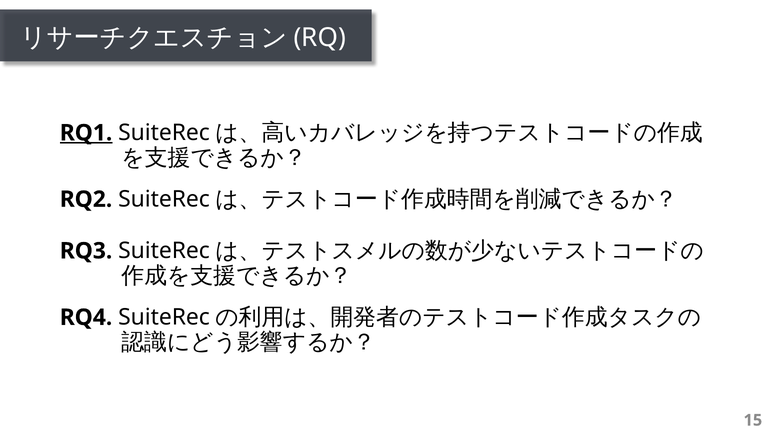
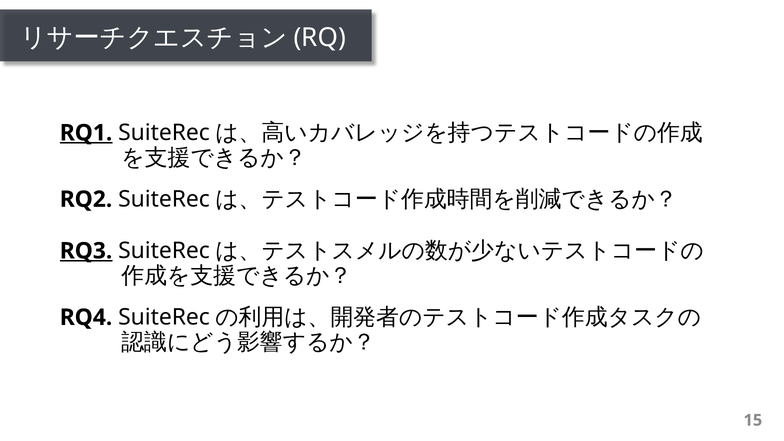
RQ3 underline: none -> present (86, 251)
